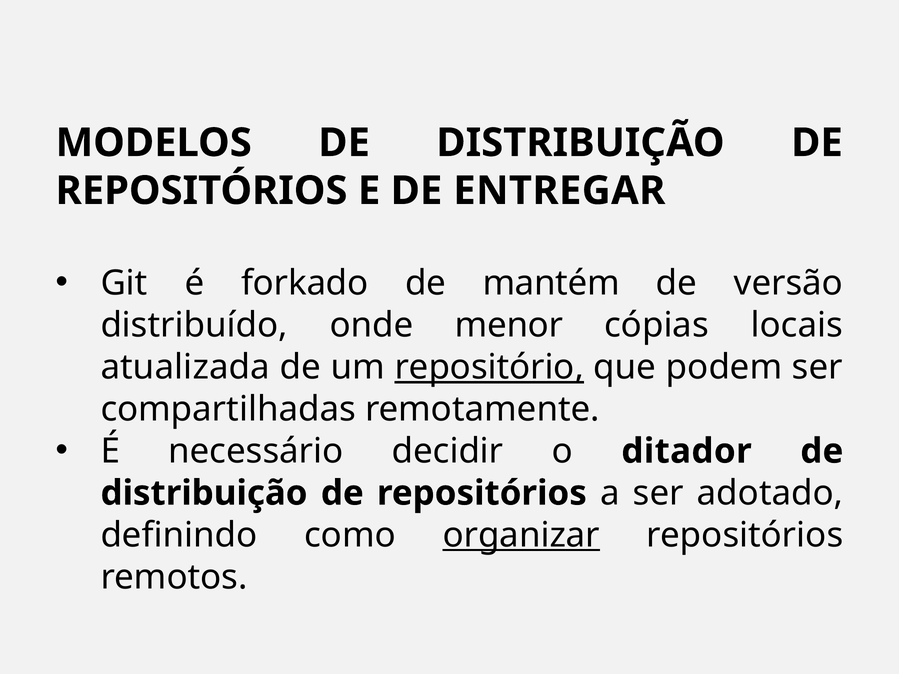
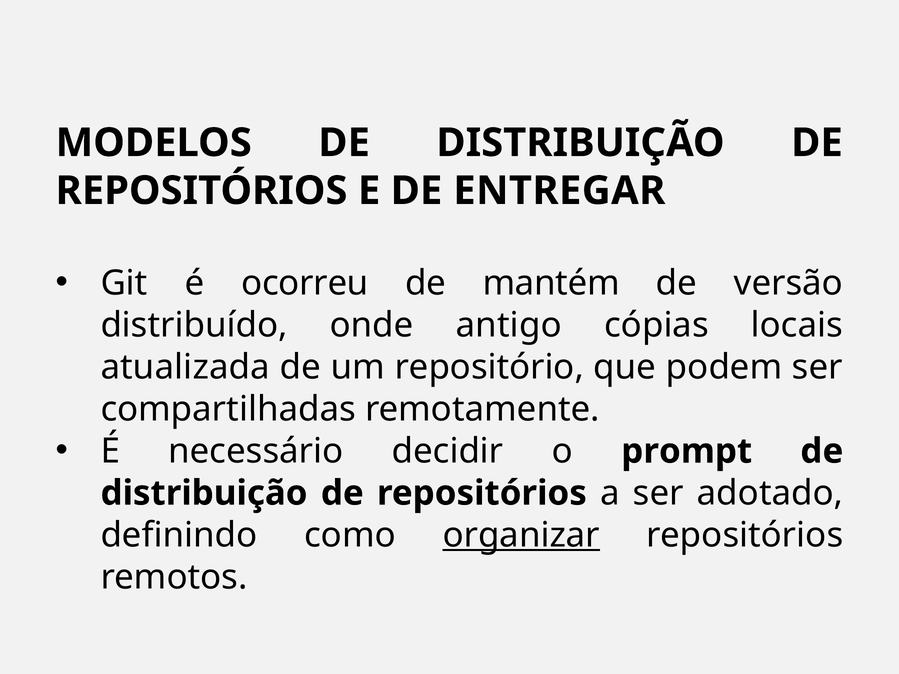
forkado: forkado -> ocorreu (305, 283)
menor: menor -> antigo (509, 325)
repositório underline: present -> none (489, 367)
ditador: ditador -> prompt (687, 451)
